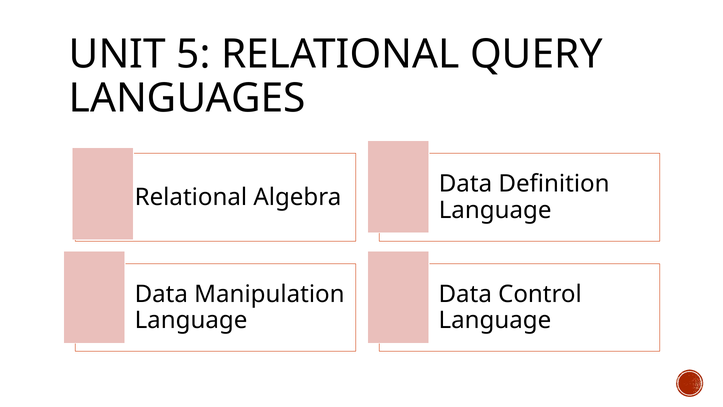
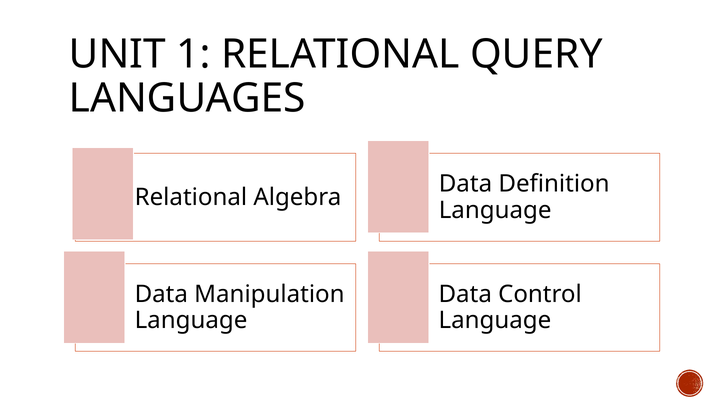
5: 5 -> 1 (193, 54)
